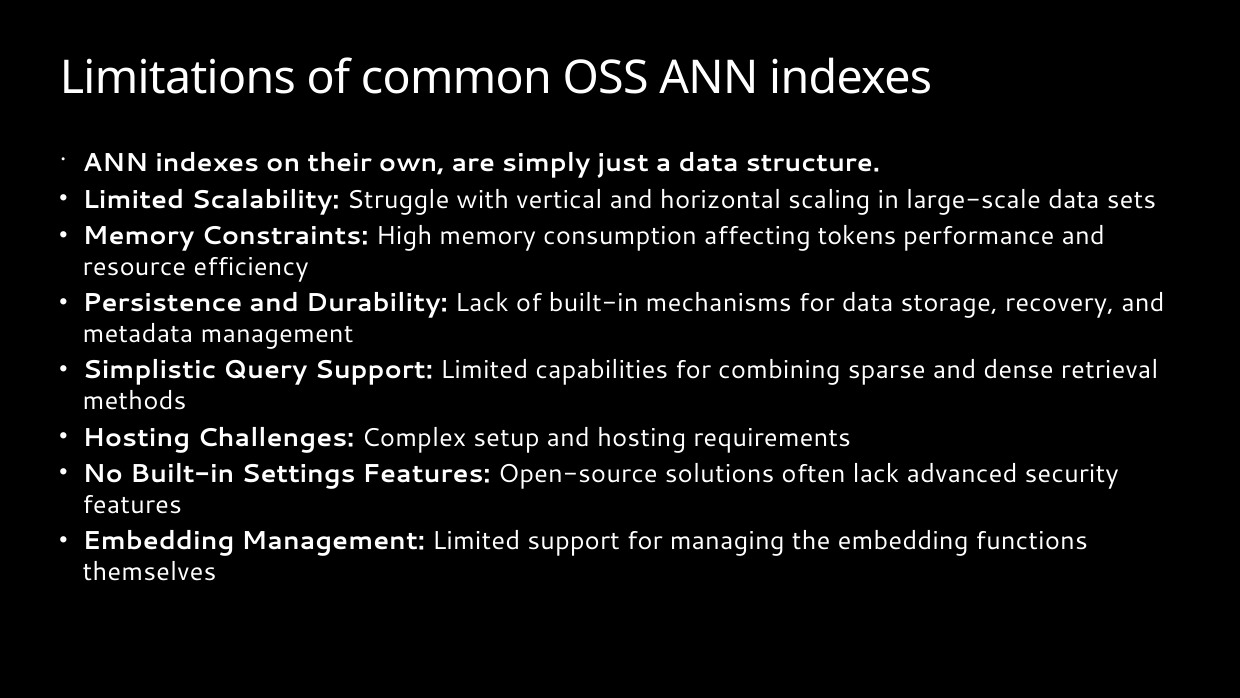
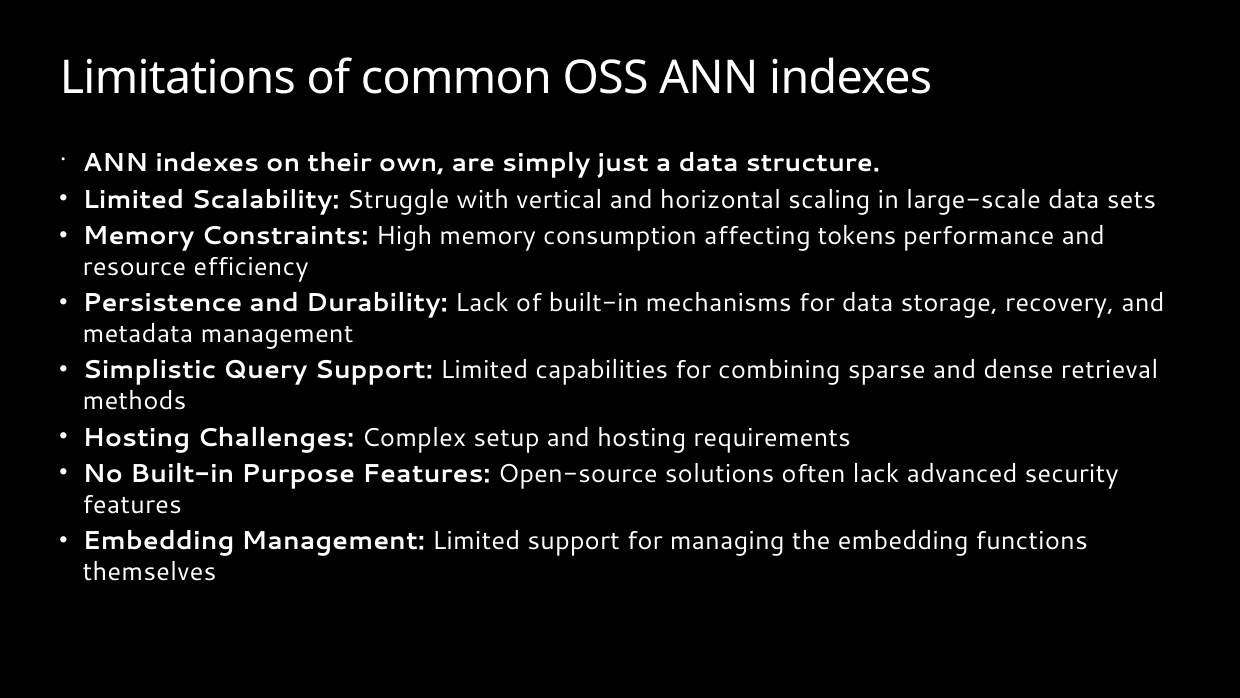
Settings: Settings -> Purpose (298, 473)
